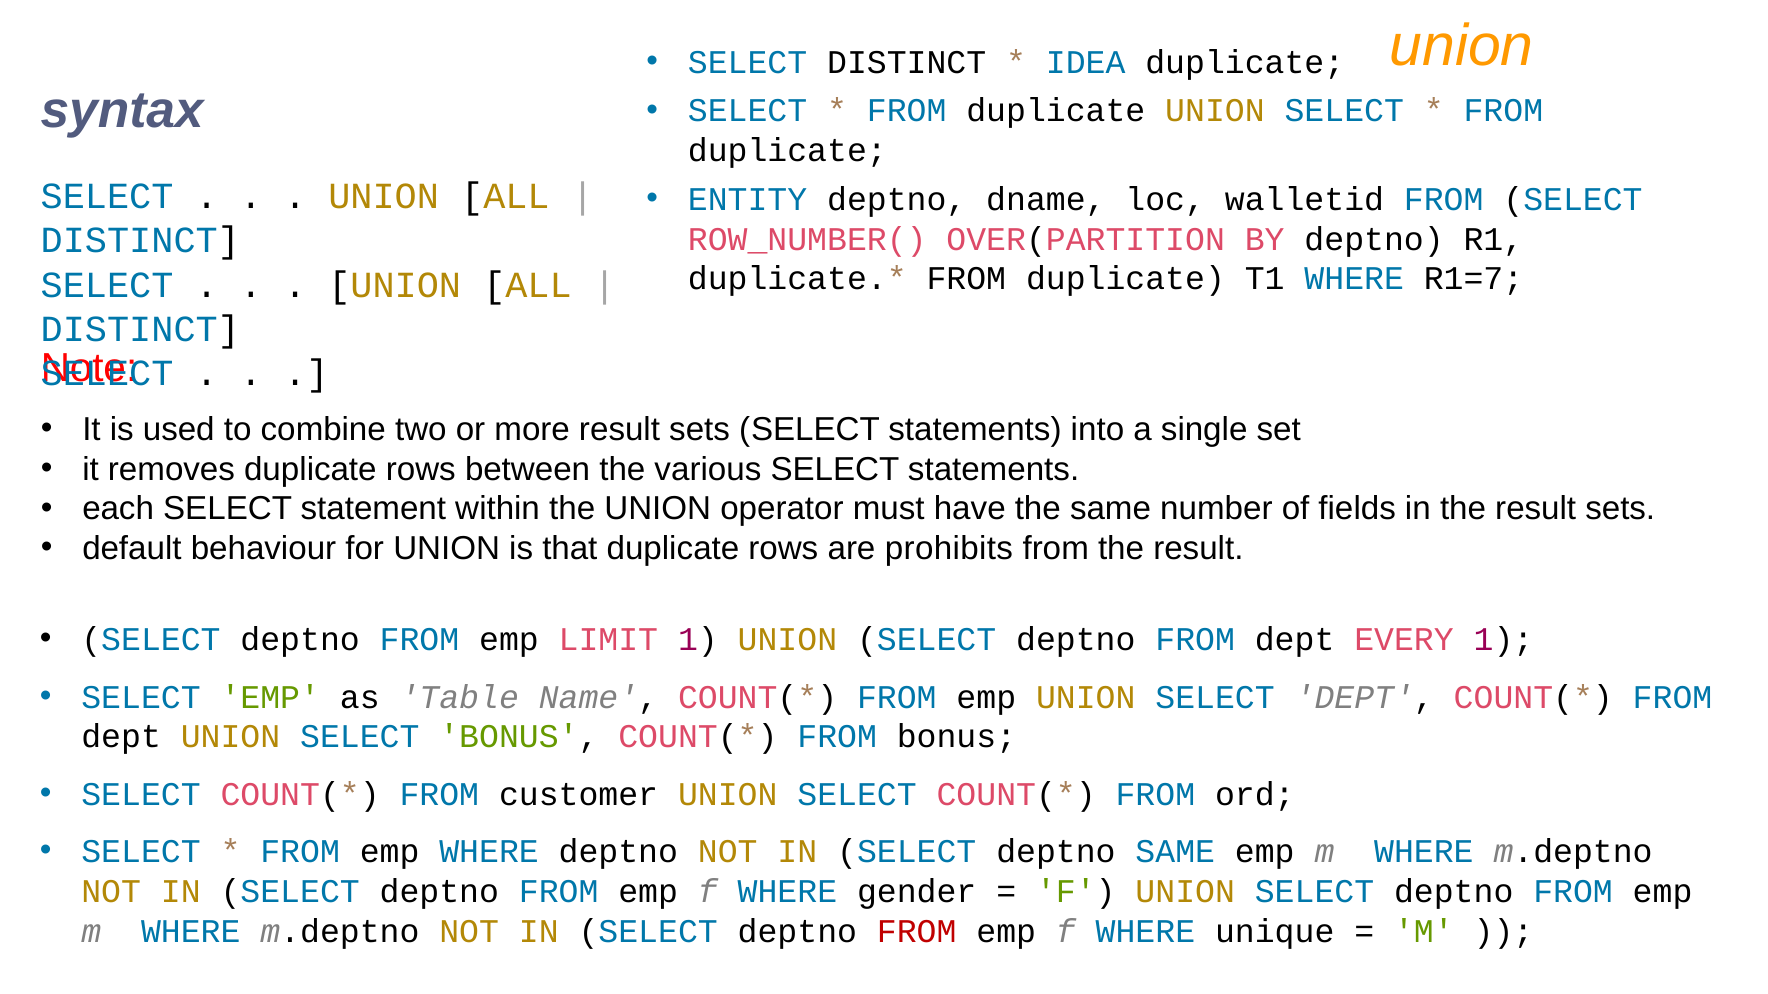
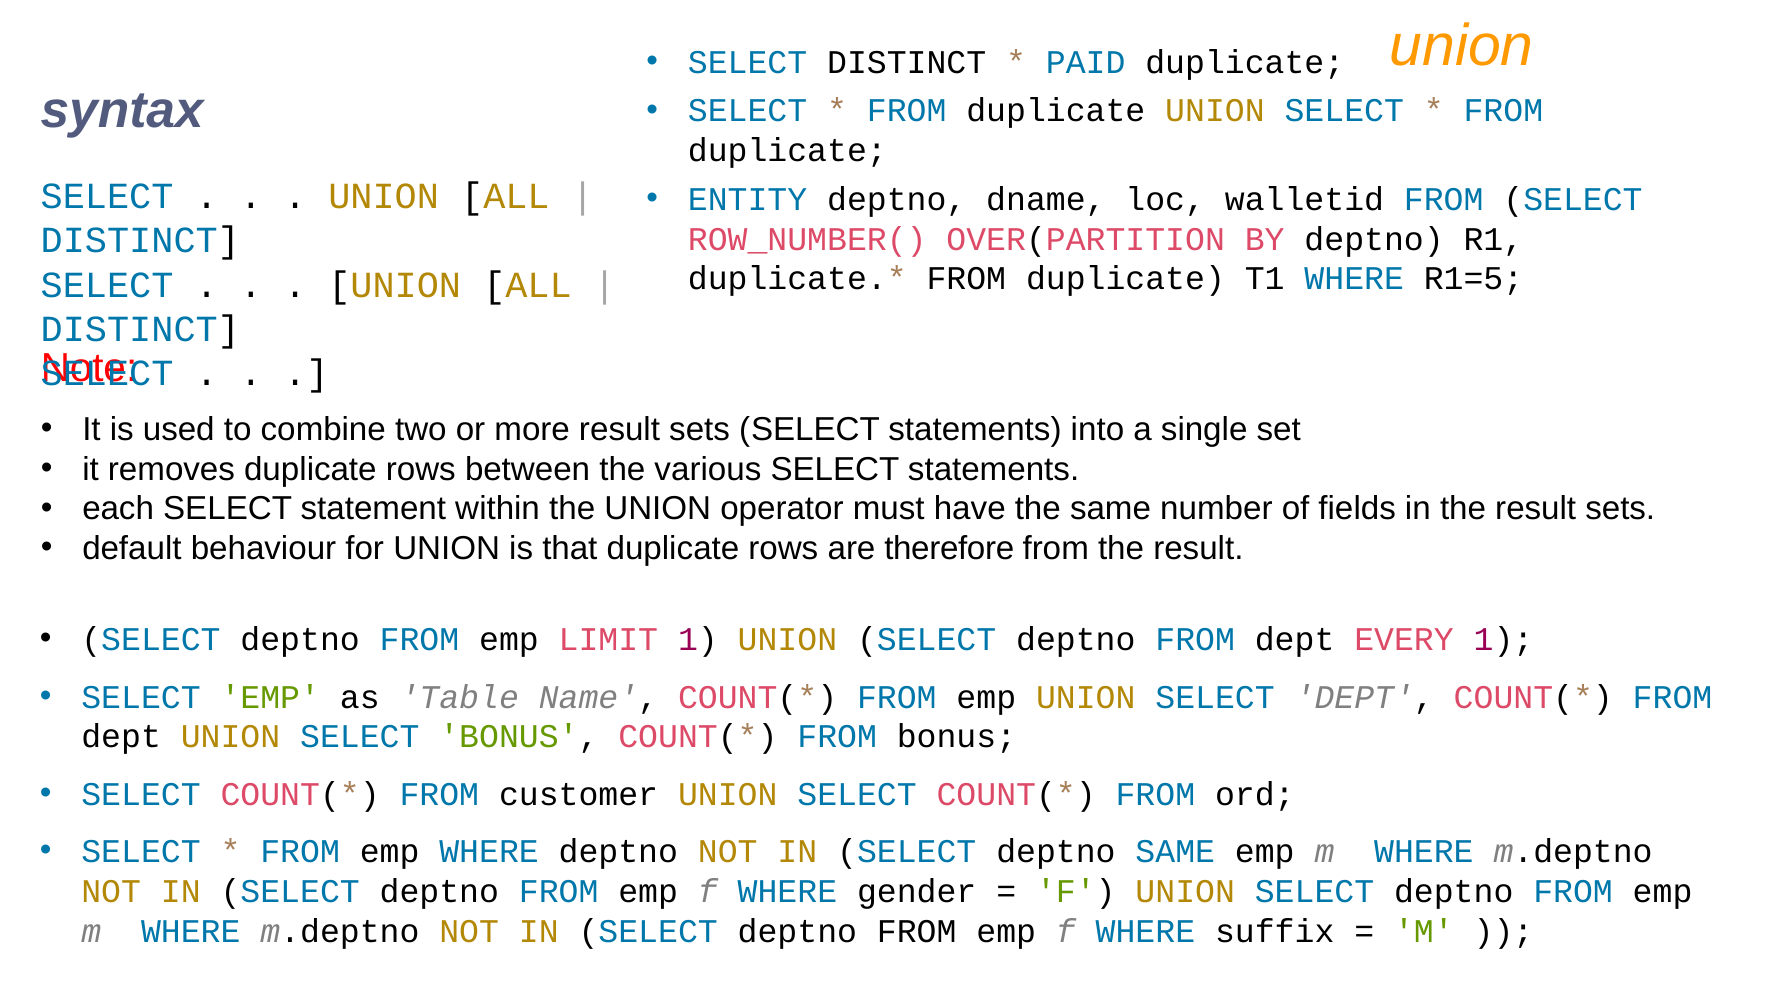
IDEA: IDEA -> PAID (1086, 63)
R1=7: R1=7 -> R1=5 (1474, 279)
prohibits: prohibits -> therefore (949, 549)
FROM colour: red -> black (917, 932)
unique: unique -> suffix (1275, 932)
